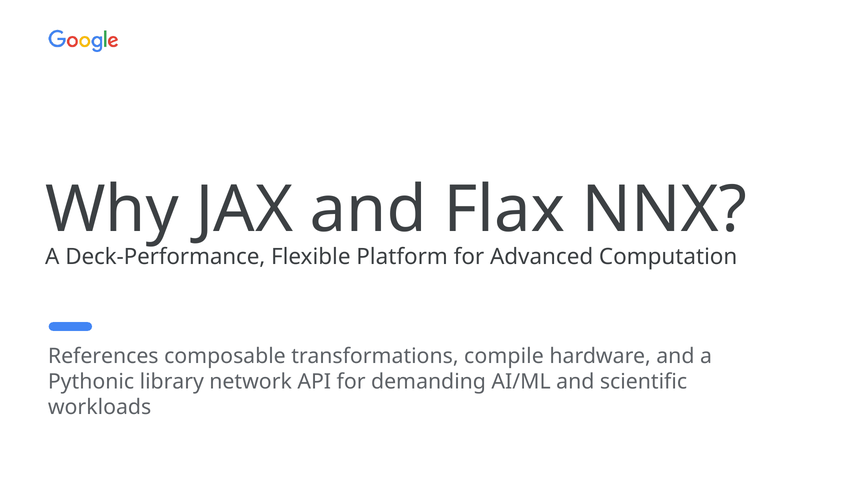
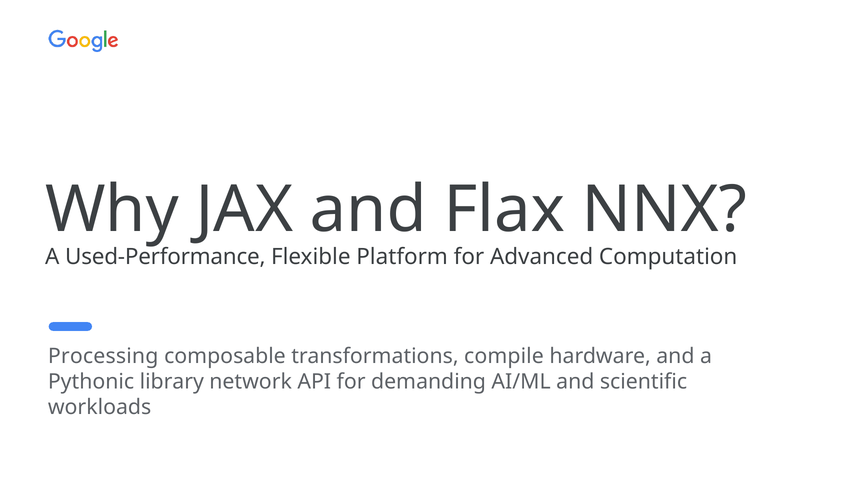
Deck-Performance: Deck-Performance -> Used-Performance (165, 257)
References: References -> Processing (103, 356)
